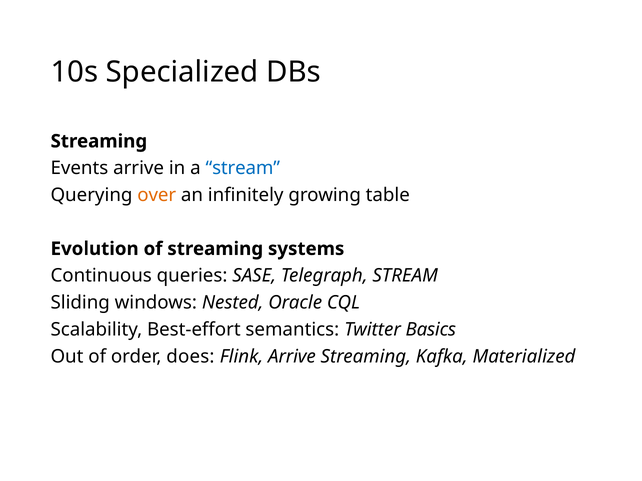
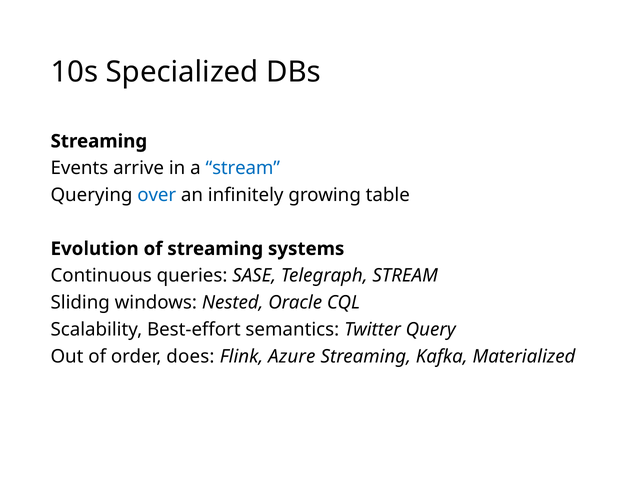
over colour: orange -> blue (157, 195)
Basics: Basics -> Query (431, 330)
Flink Arrive: Arrive -> Azure (292, 357)
